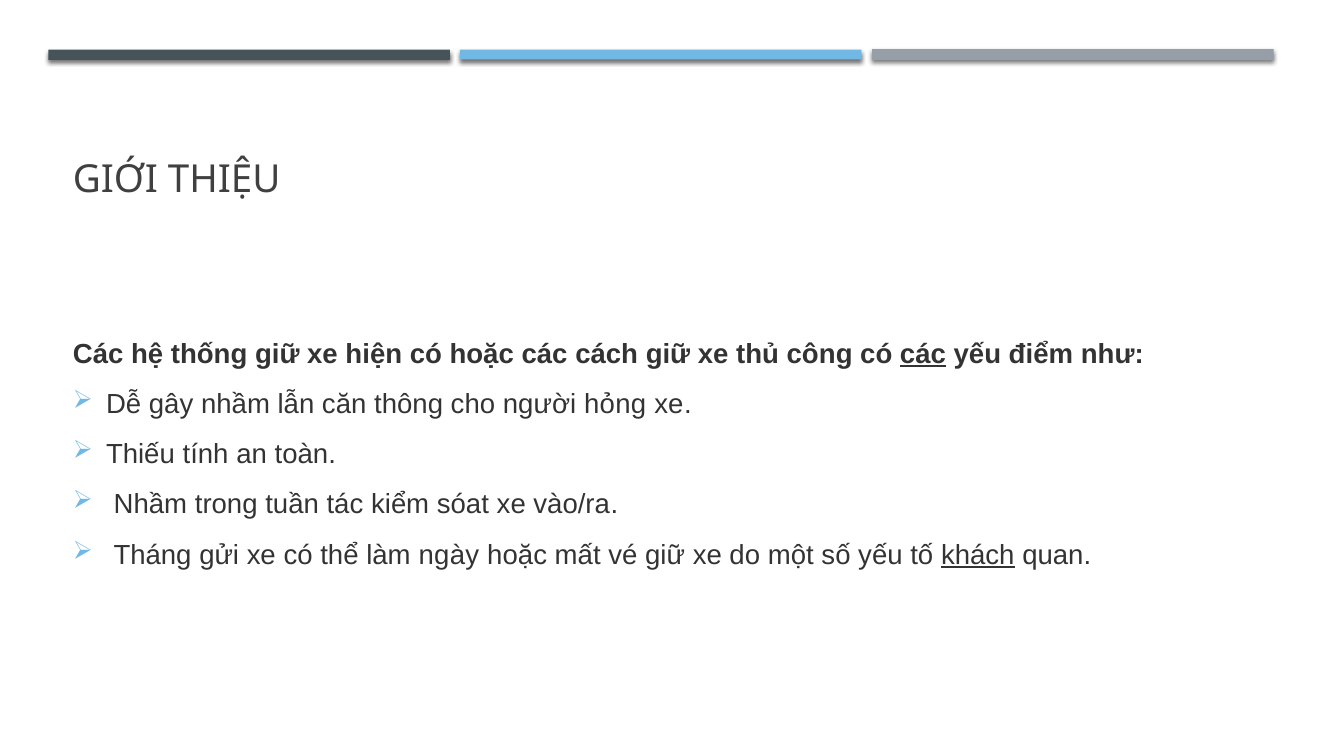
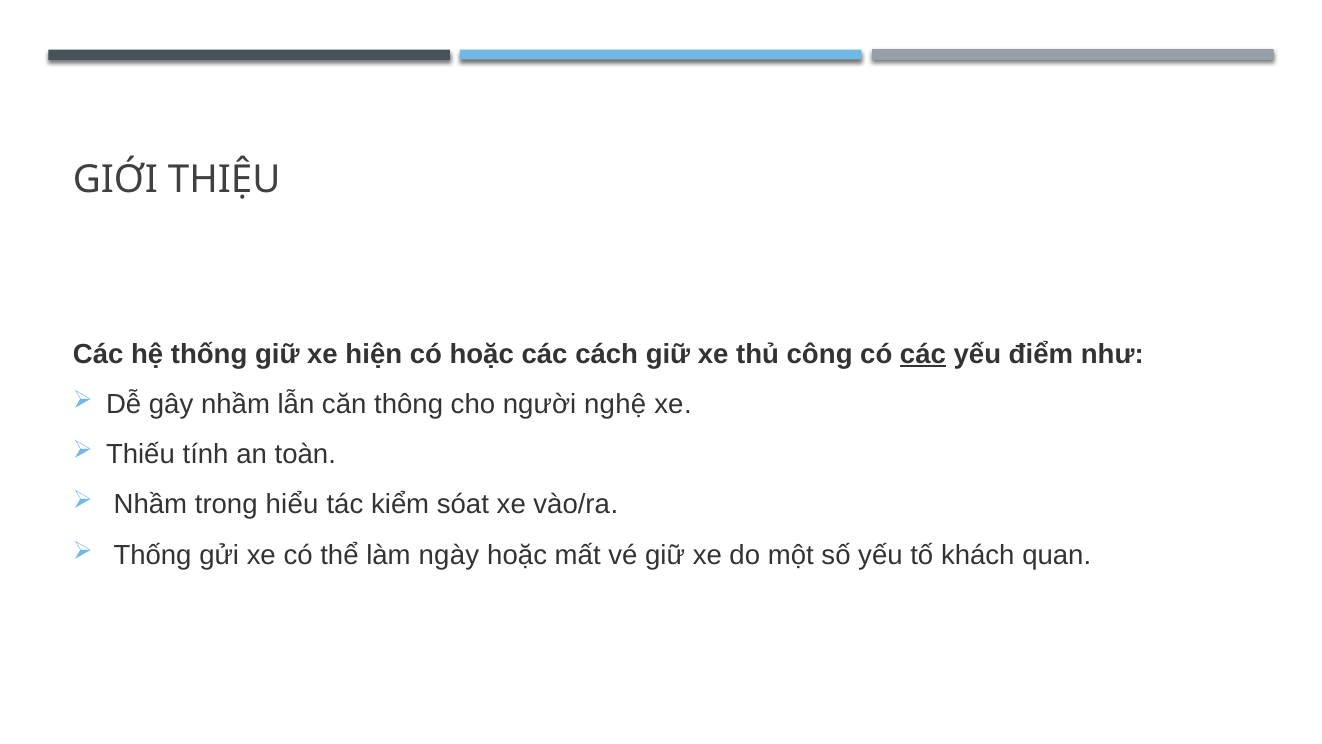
hỏng: hỏng -> nghệ (615, 404)
tuần: tuần -> hiểu (292, 505)
Tháng: Tháng -> Thống (153, 555)
khách underline: present -> none (978, 555)
